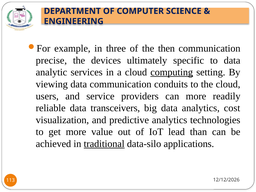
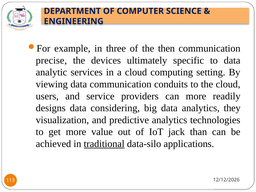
computing underline: present -> none (172, 72)
reliable: reliable -> designs (51, 108)
transceivers: transceivers -> considering (115, 108)
cost: cost -> they (232, 108)
lead: lead -> jack (177, 132)
